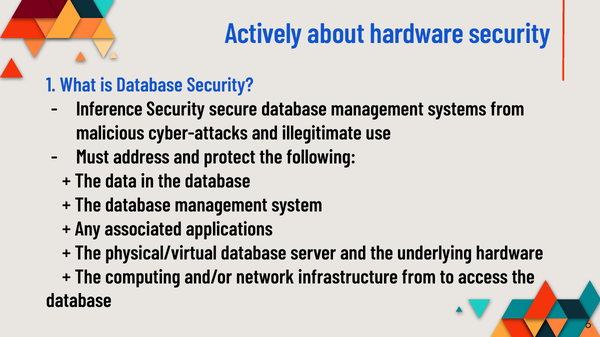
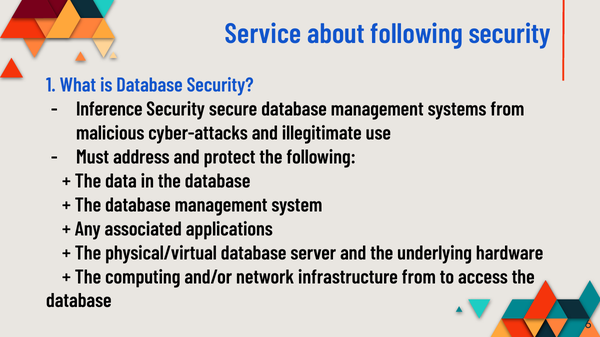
Actively: Actively -> Service (263, 34)
about hardware: hardware -> following (417, 34)
